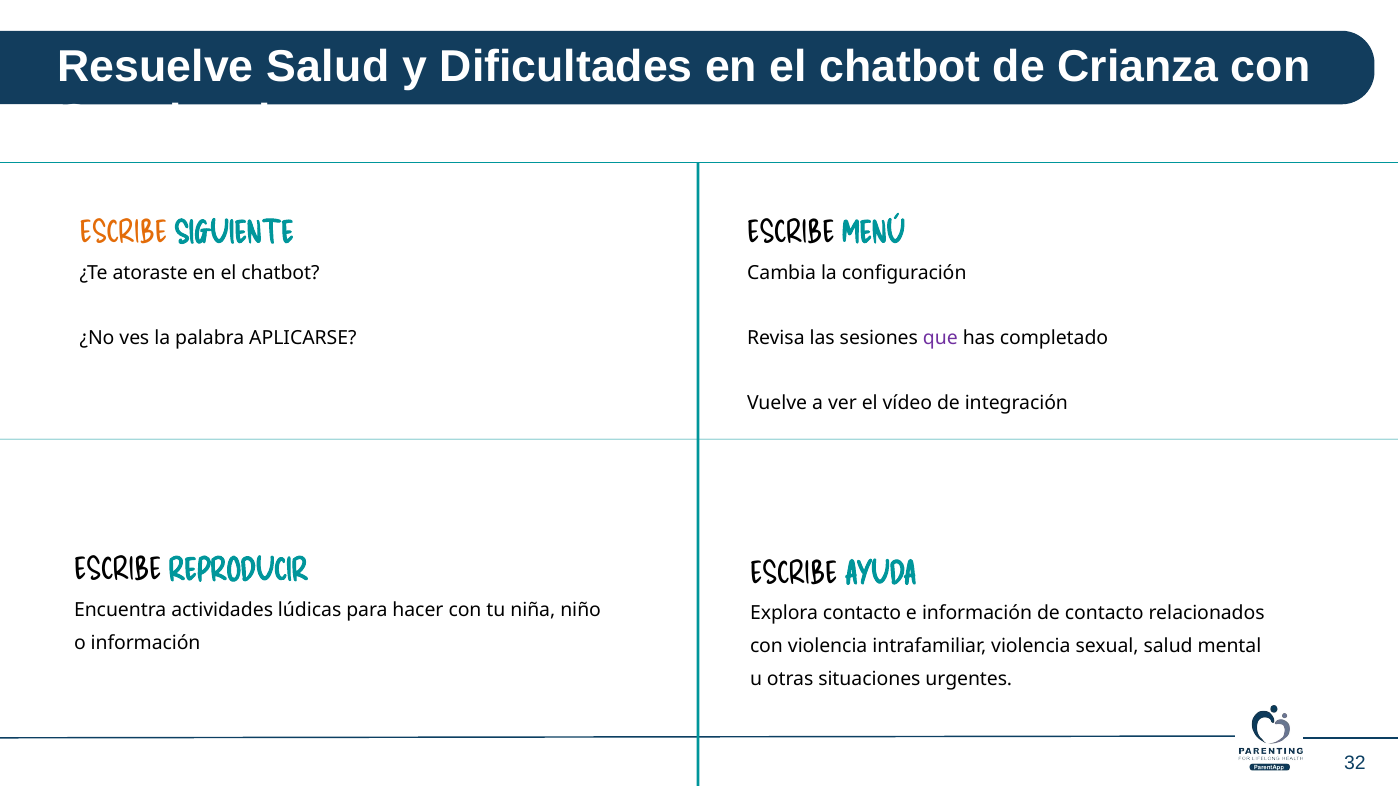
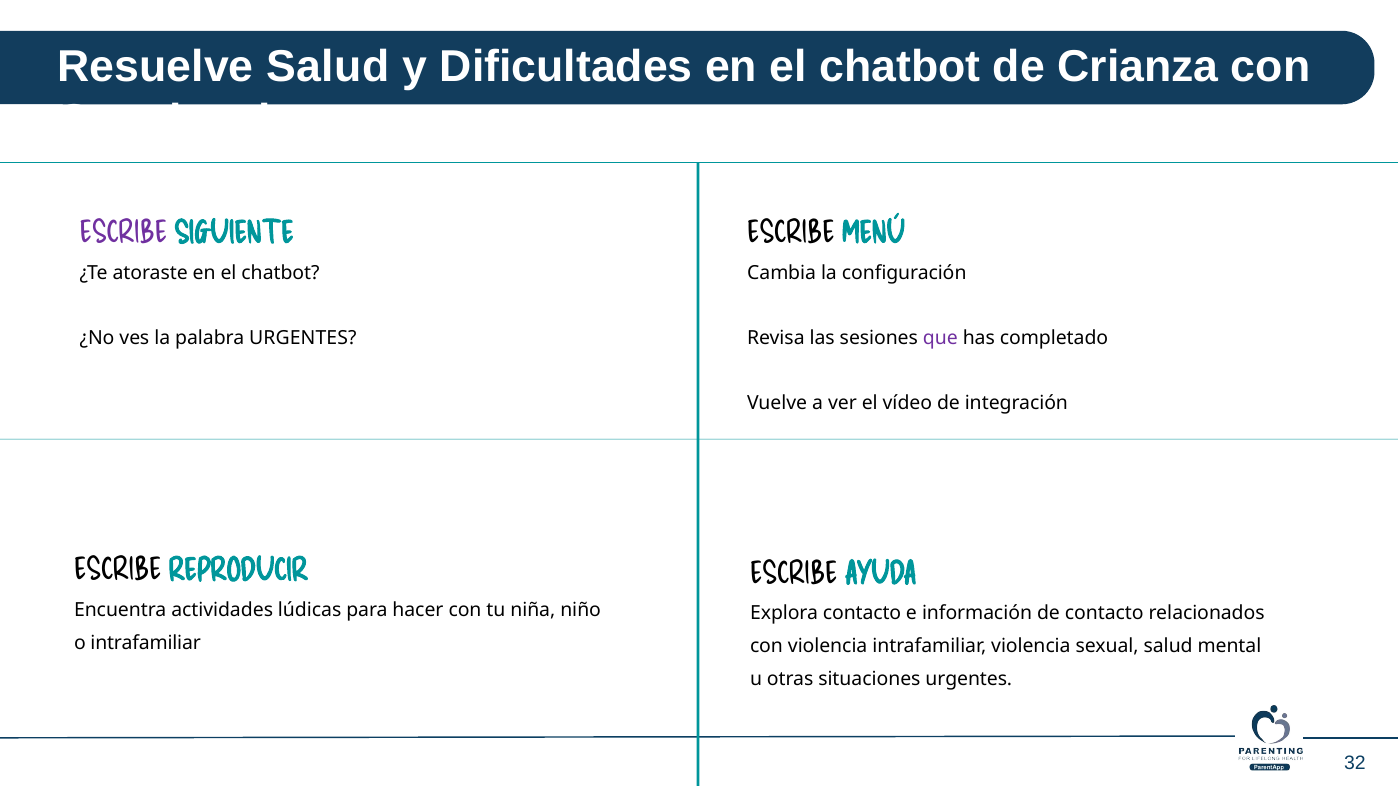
ESCRIBE colour: orange -> purple (123, 233)
palabra APLICARSE: APLICARSE -> URGENTES (303, 338)
o información: información -> intrafamiliar (146, 643)
